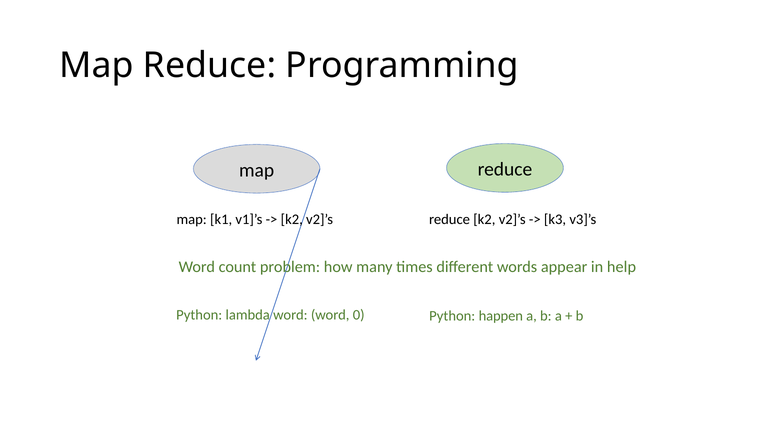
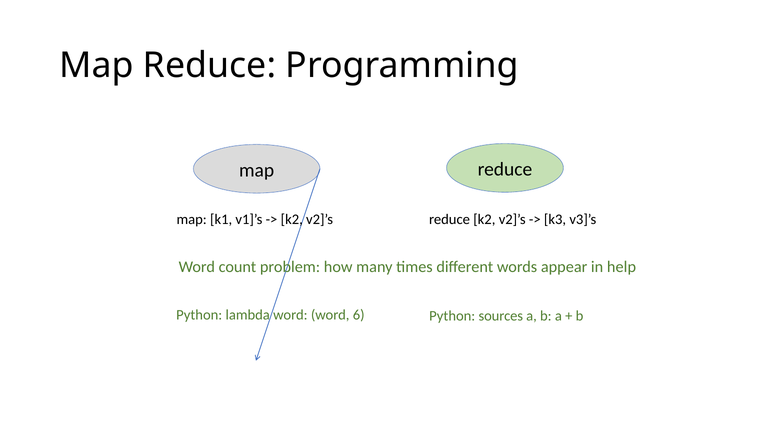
0: 0 -> 6 (359, 315)
happen: happen -> sources (501, 316)
